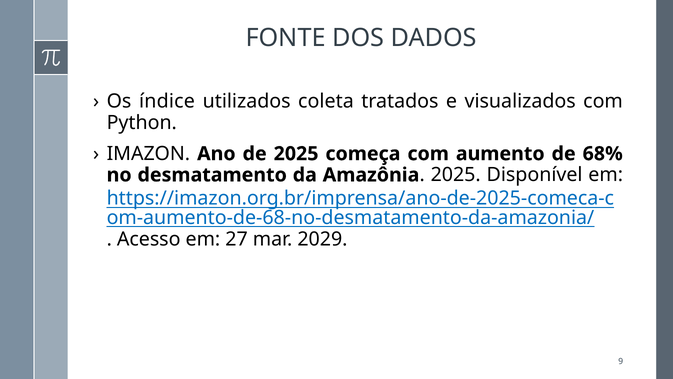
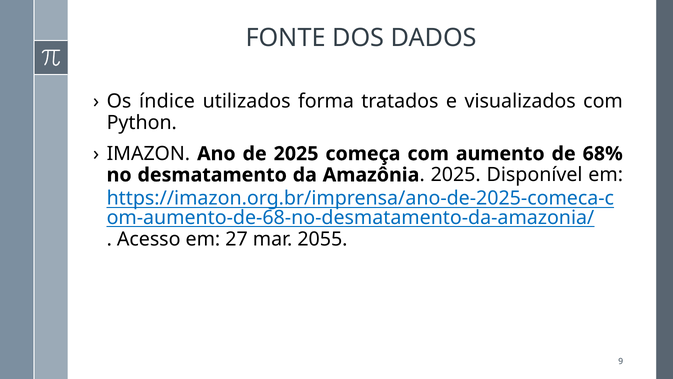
coleta: coleta -> forma (326, 101)
2029: 2029 -> 2055 (322, 239)
